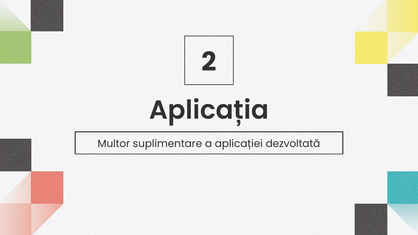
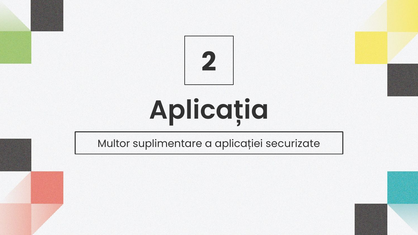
dezvoltată: dezvoltată -> securizate (293, 144)
